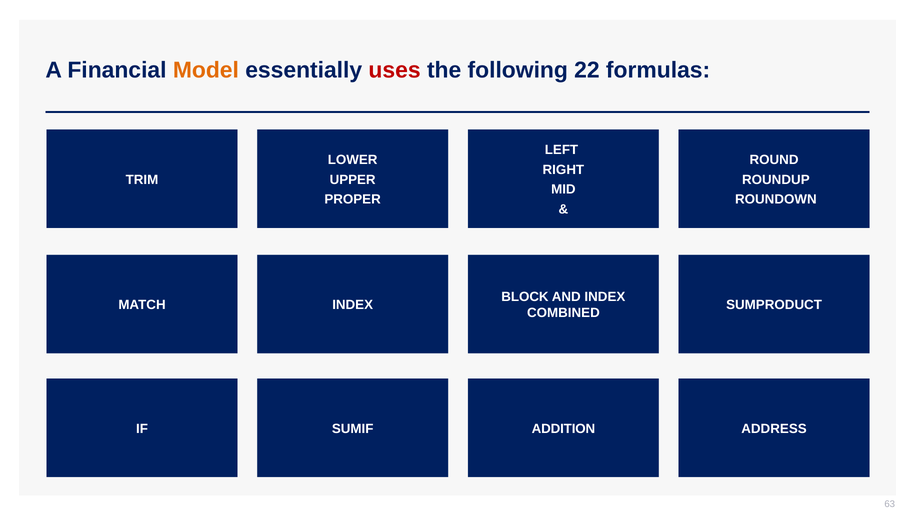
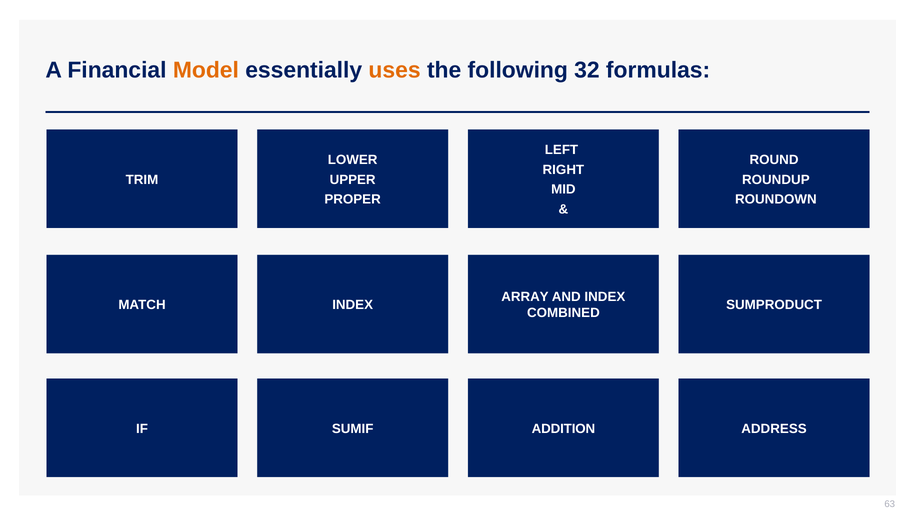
uses colour: red -> orange (395, 70)
22: 22 -> 32 (587, 70)
BLOCK: BLOCK -> ARRAY (525, 297)
